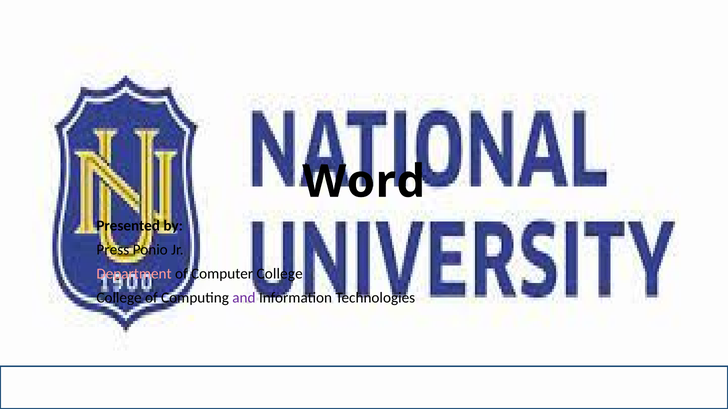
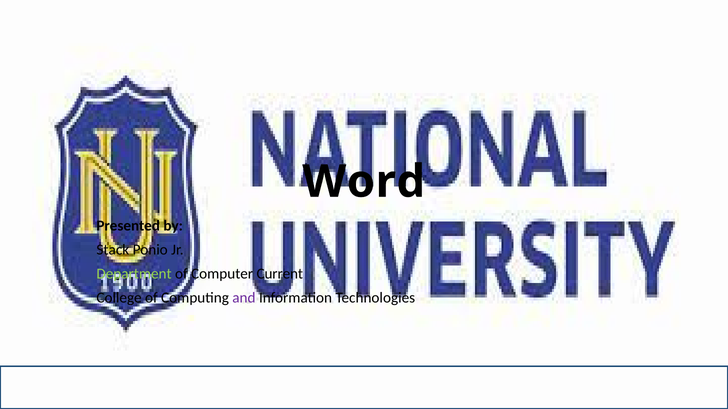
Press: Press -> Stack (113, 250)
Department colour: pink -> light green (134, 274)
Computer College: College -> Current (280, 274)
